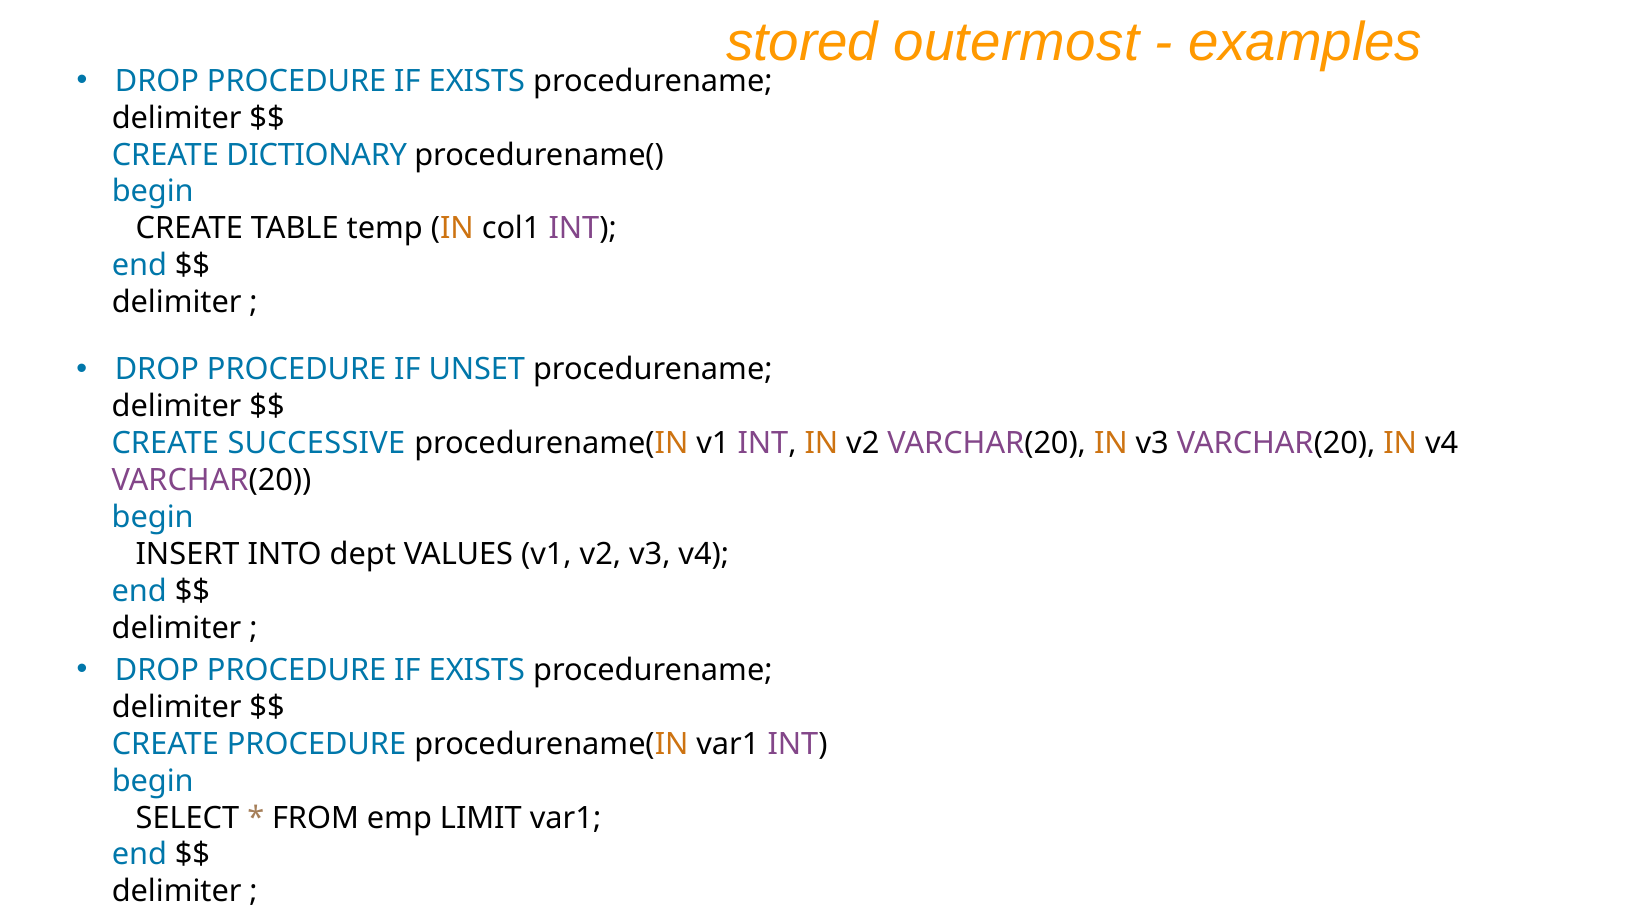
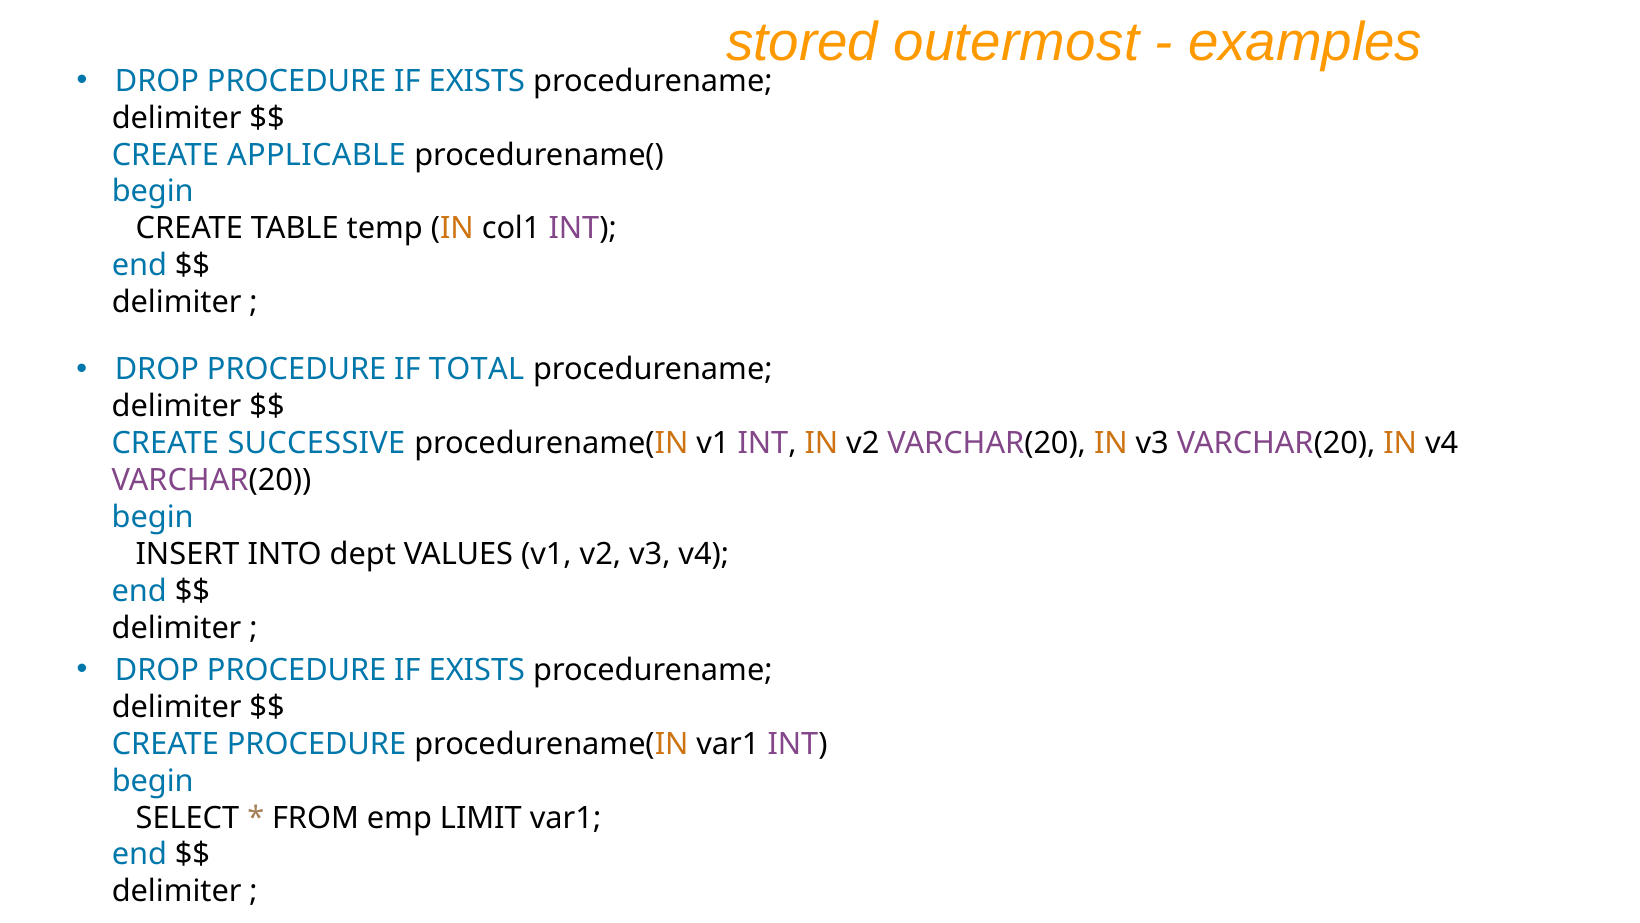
DICTIONARY: DICTIONARY -> APPLICABLE (316, 155)
UNSET: UNSET -> TOTAL (477, 370)
